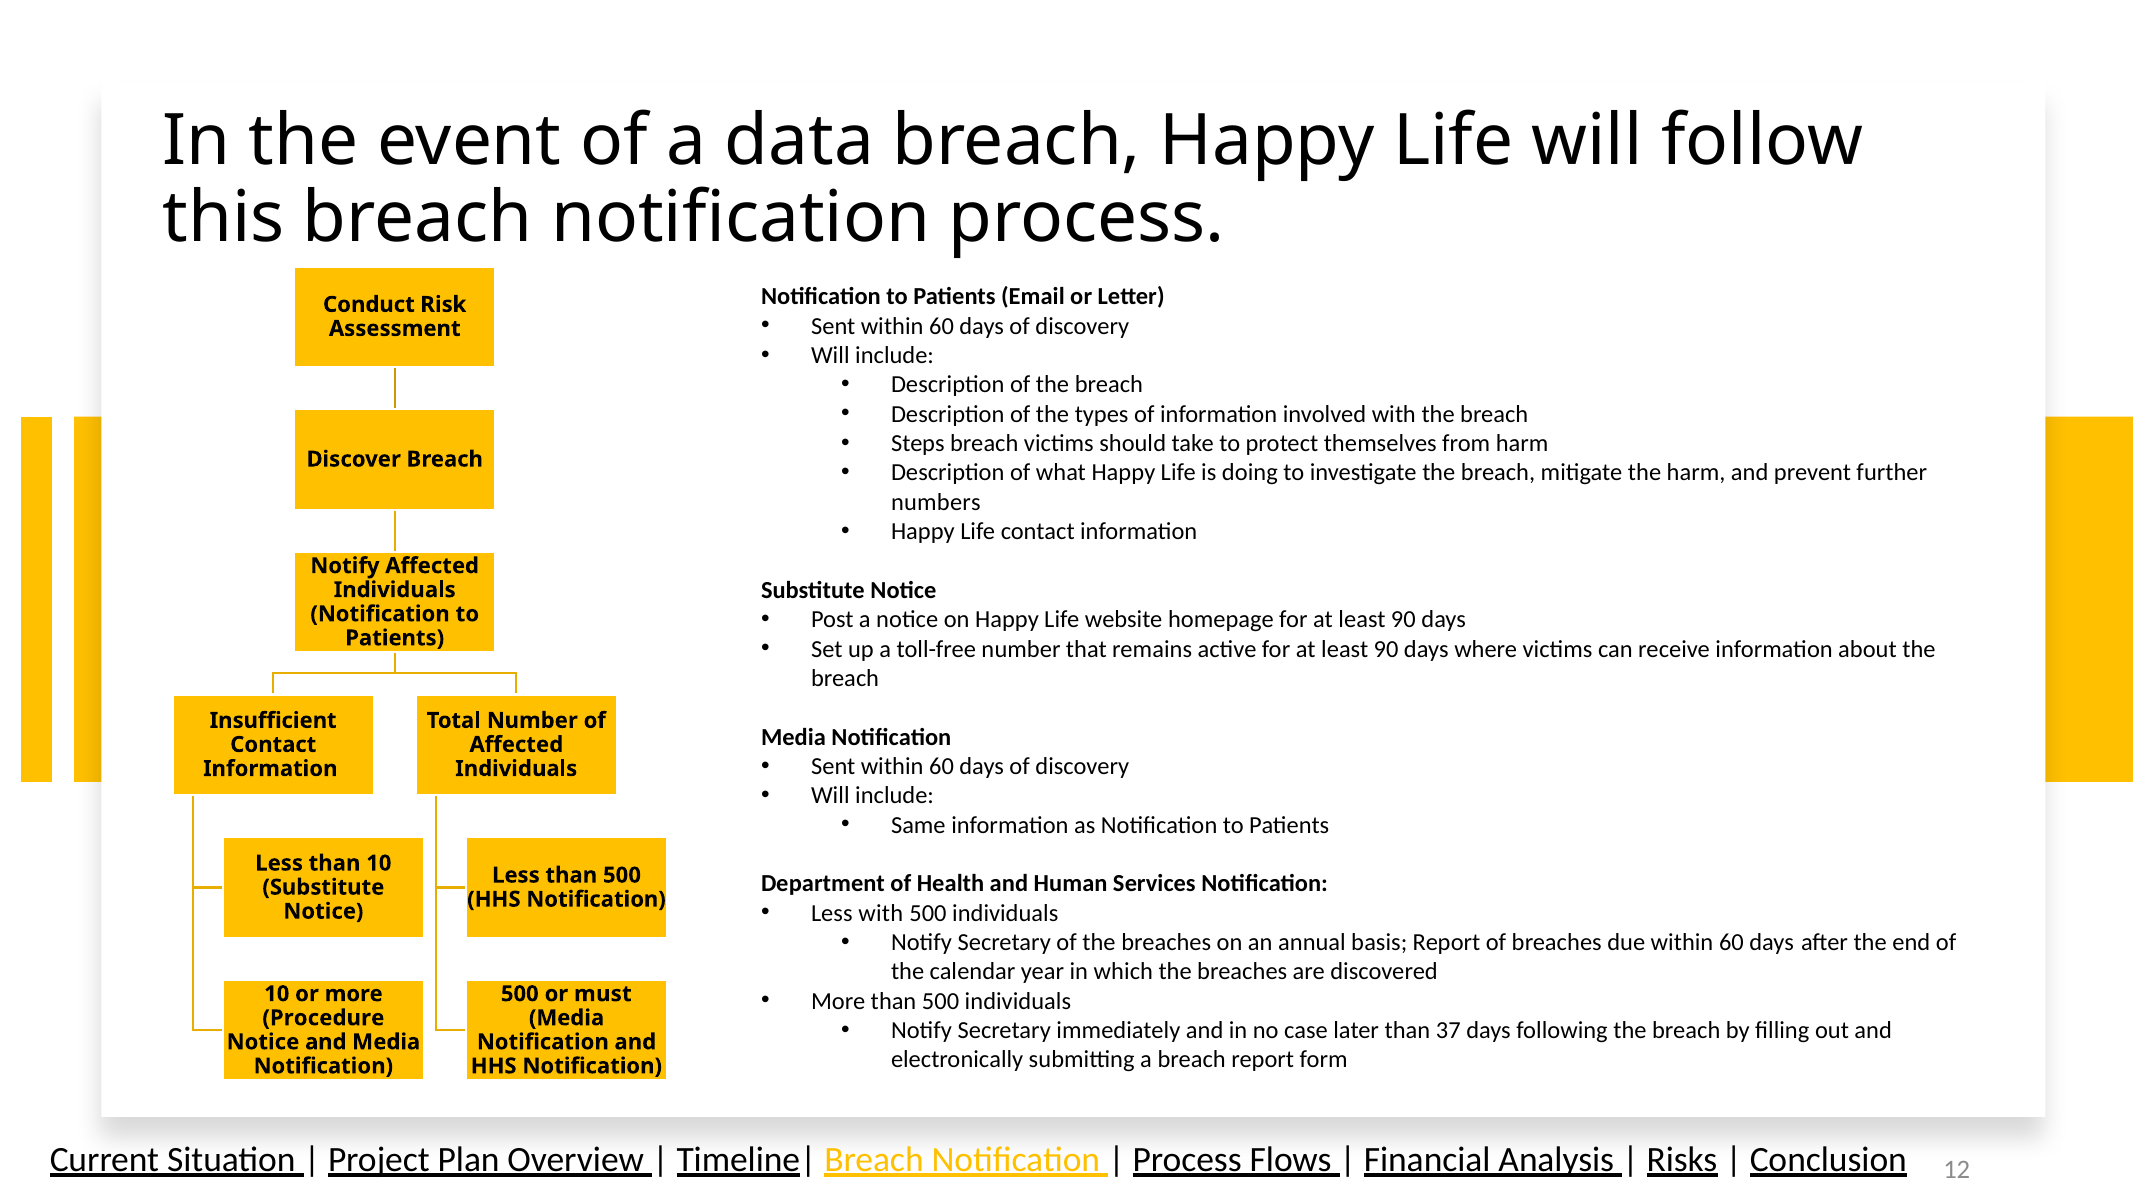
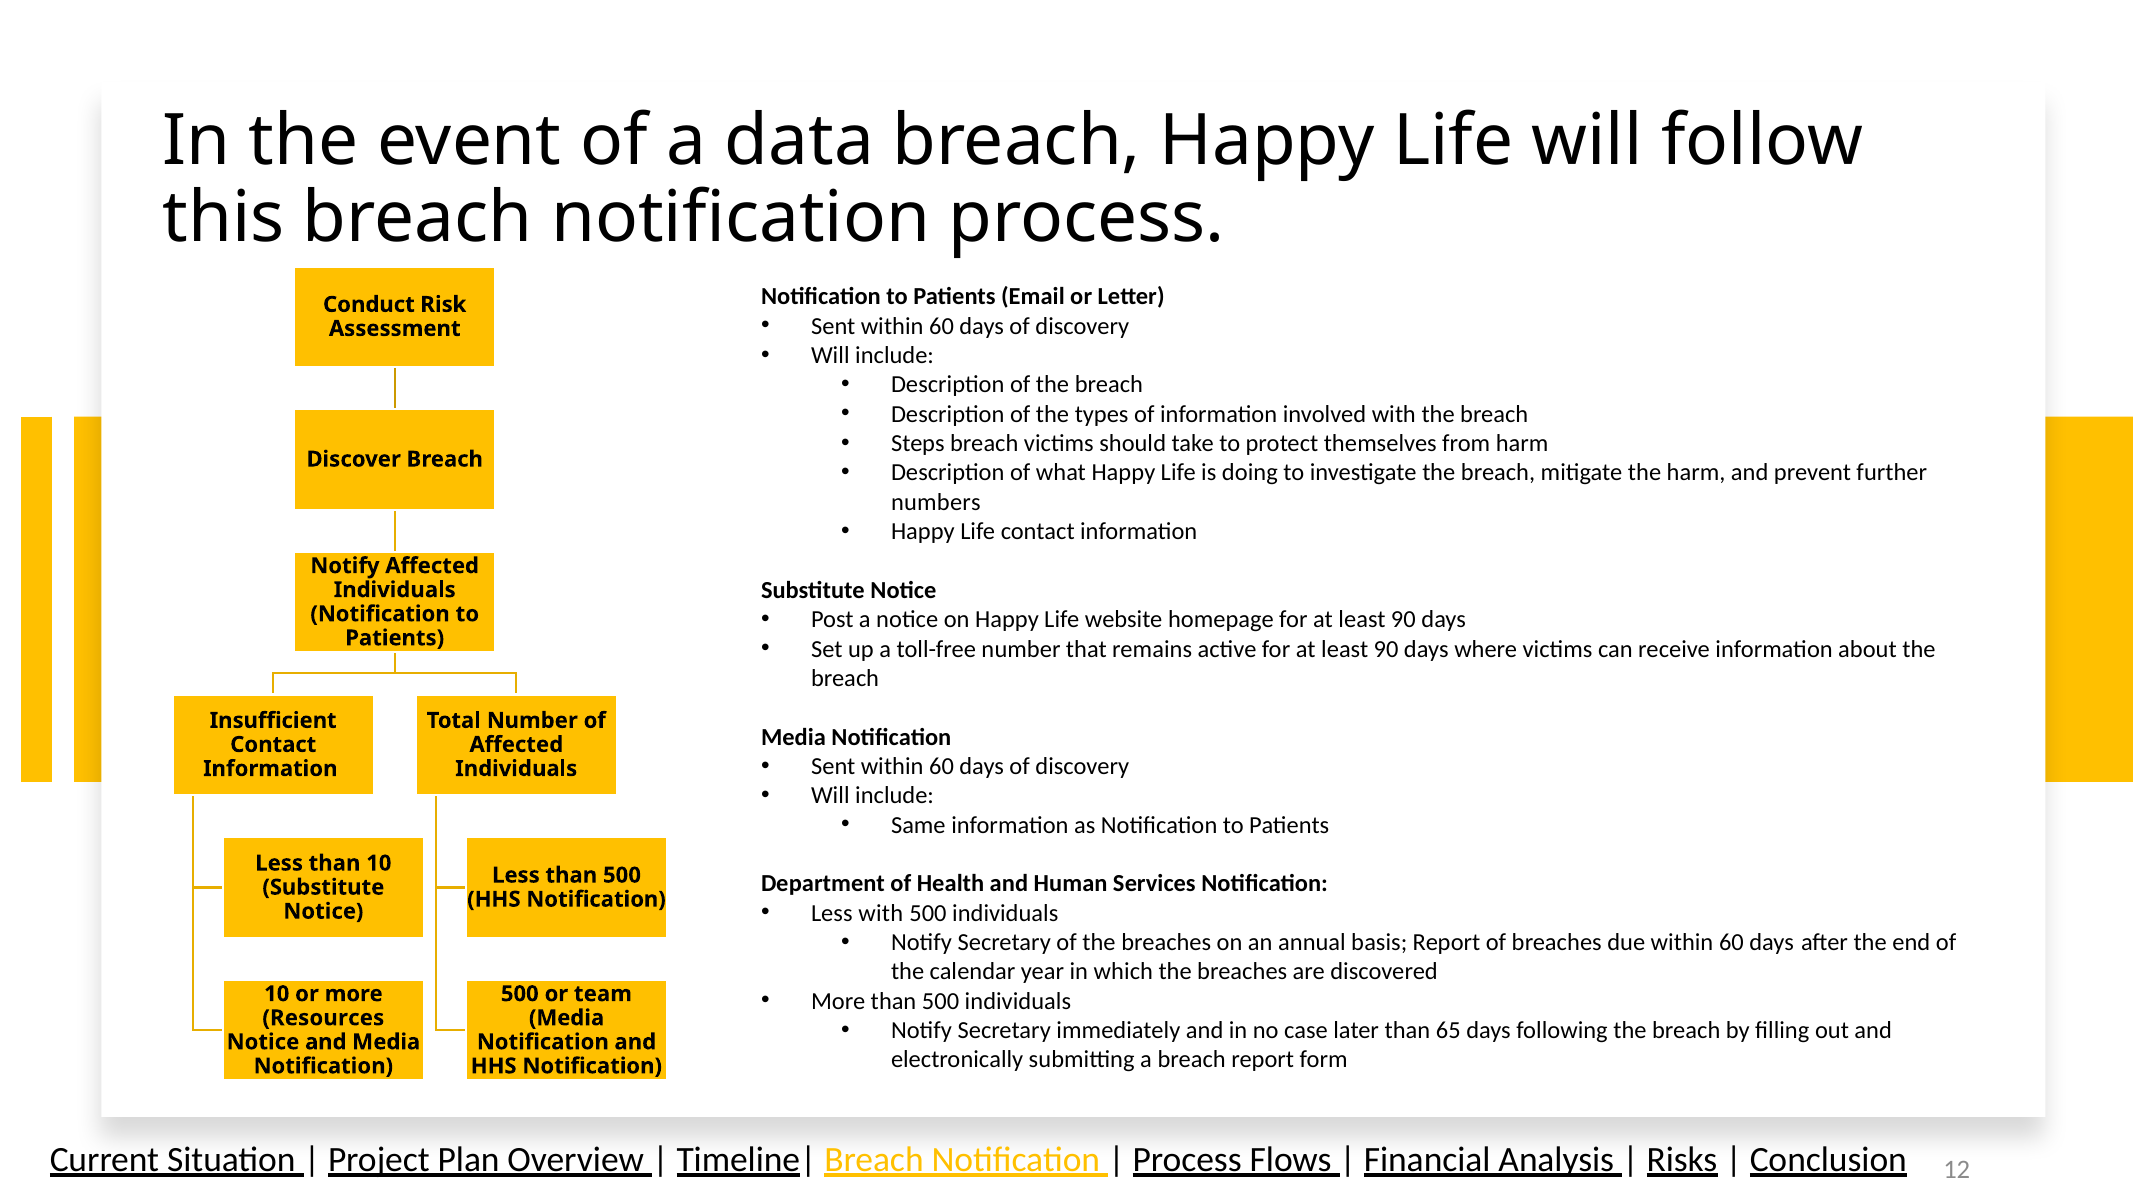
must: must -> team (603, 994)
Procedure: Procedure -> Resources (323, 1018)
37: 37 -> 65 (1448, 1030)
